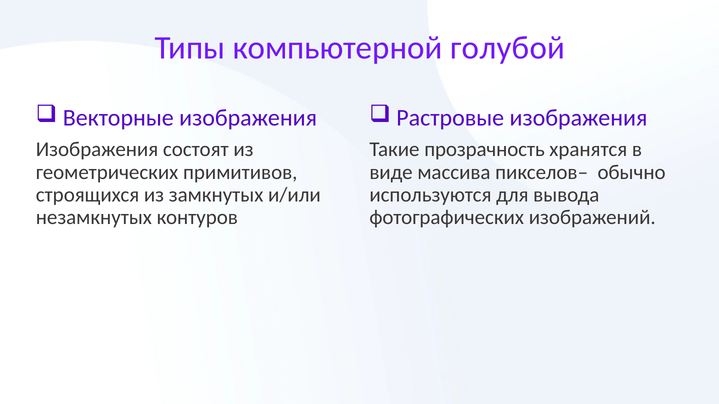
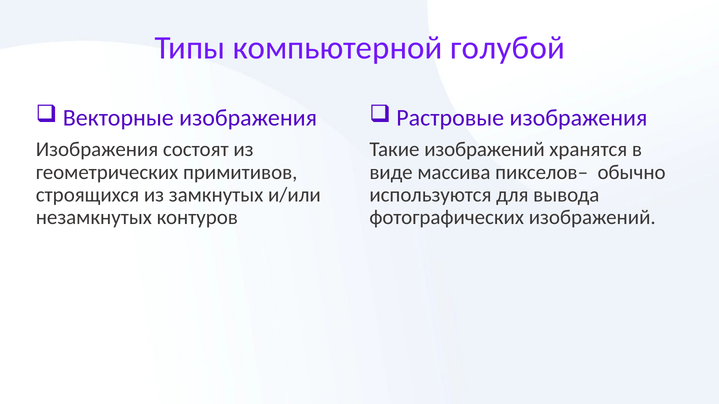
Такие прозрачность: прозрачность -> изображений (485, 150)
